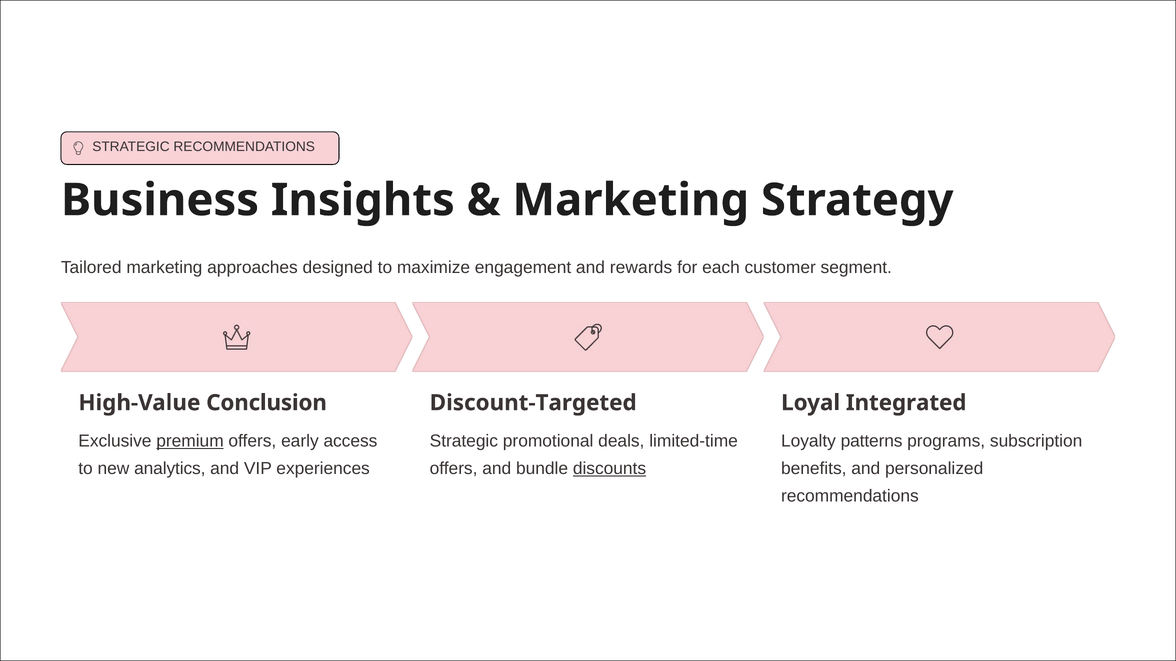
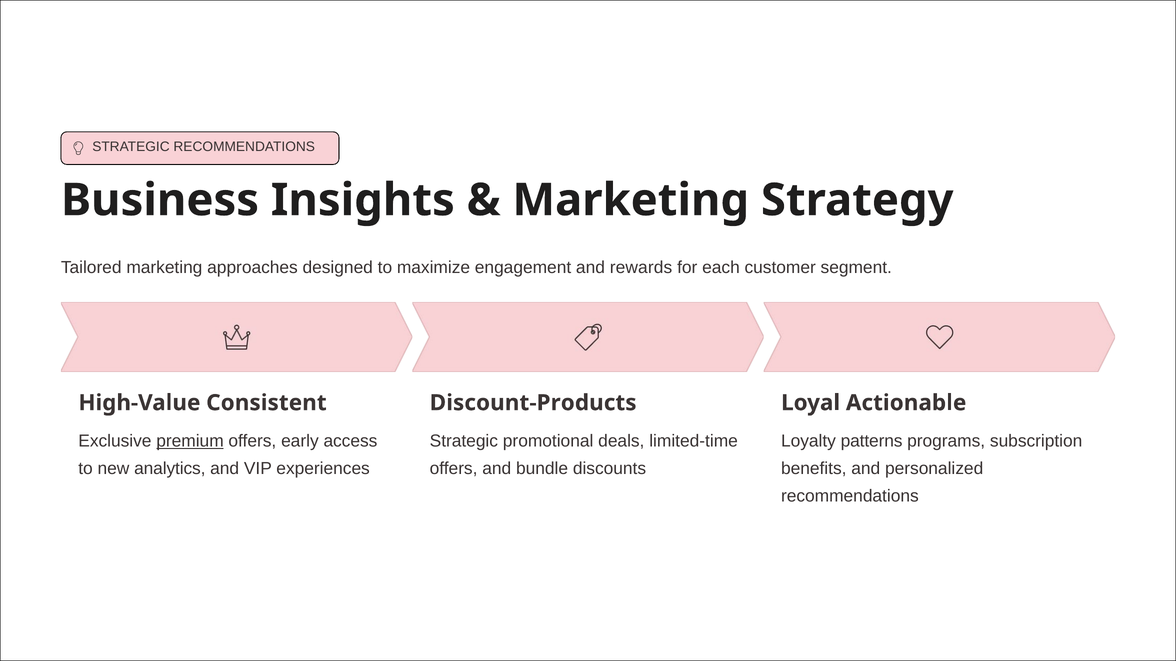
Conclusion: Conclusion -> Consistent (266, 403)
Discount-Targeted: Discount-Targeted -> Discount-Products (533, 403)
Integrated: Integrated -> Actionable (906, 403)
discounts underline: present -> none (609, 469)
